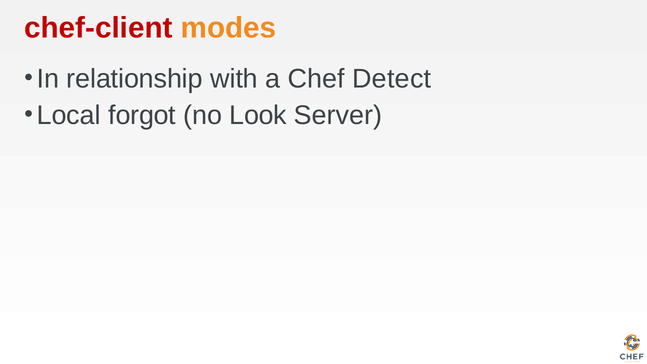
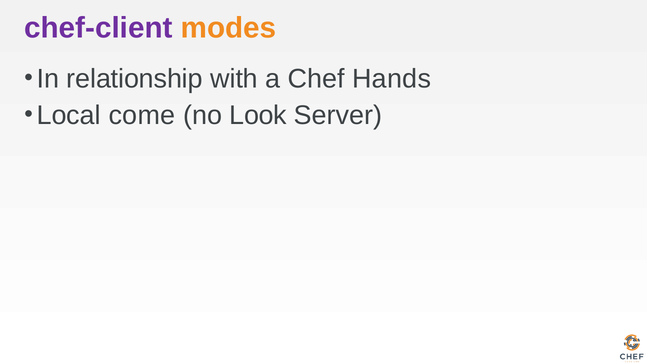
chef-client colour: red -> purple (98, 28)
Detect: Detect -> Hands (392, 79)
forgot: forgot -> come (142, 115)
